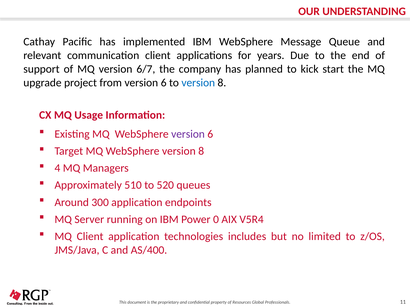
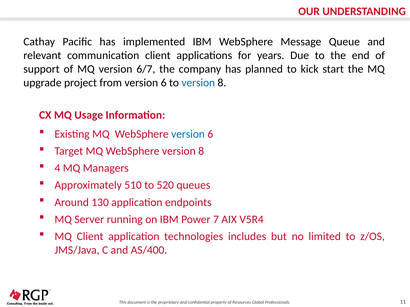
version colour: purple -> blue (188, 134)
300: 300 -> 130 (100, 203)
0: 0 -> 7 (216, 220)
